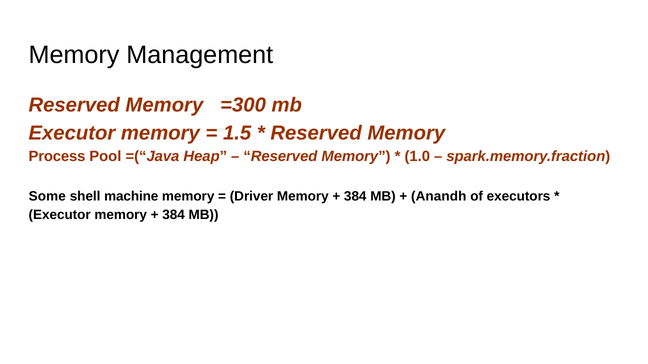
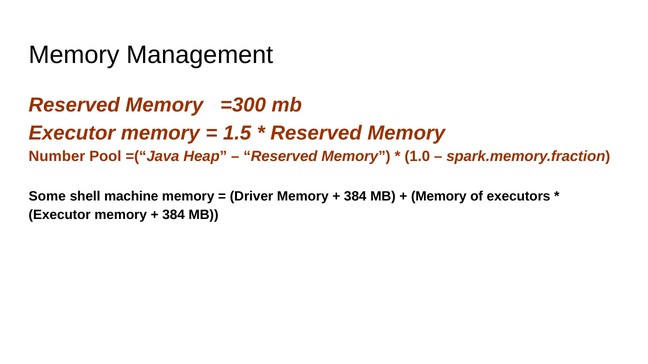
Process: Process -> Number (57, 157)
Anandh: Anandh -> Memory (439, 196)
